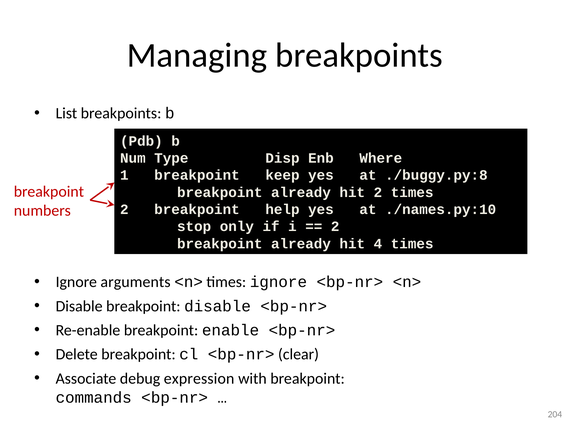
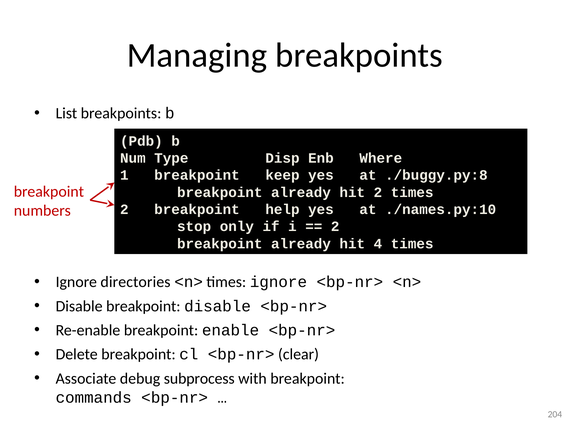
arguments: arguments -> directories (136, 282)
expression: expression -> subprocess (199, 378)
